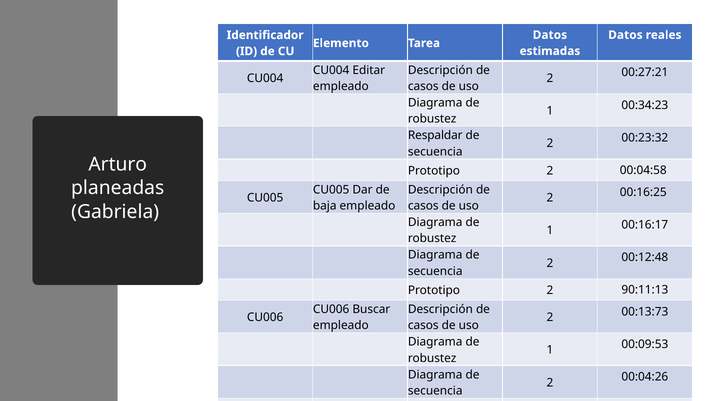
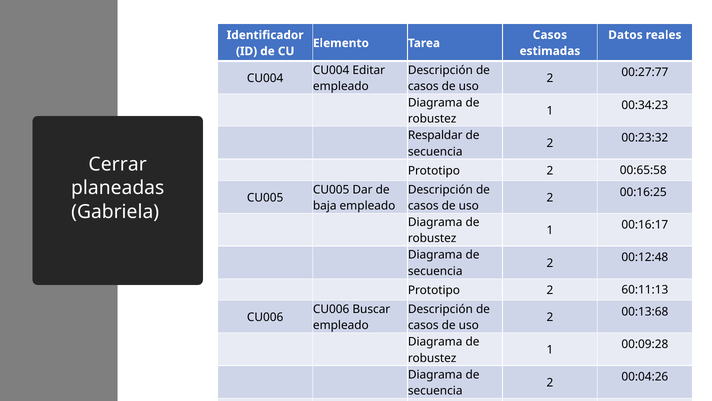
Datos: Datos -> Casos (550, 35)
00:27:21: 00:27:21 -> 00:27:77 (645, 72)
Arturo: Arturo -> Cerrar (118, 164)
00:04:58: 00:04:58 -> 00:65:58 (643, 170)
90:11:13: 90:11:13 -> 60:11:13 (645, 290)
00:13:73: 00:13:73 -> 00:13:68 (645, 311)
00:09:53: 00:09:53 -> 00:09:28 (645, 344)
